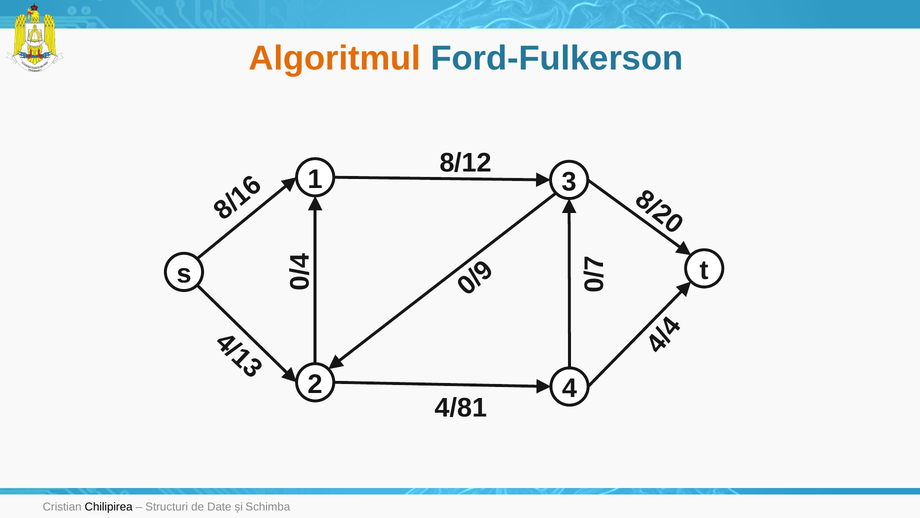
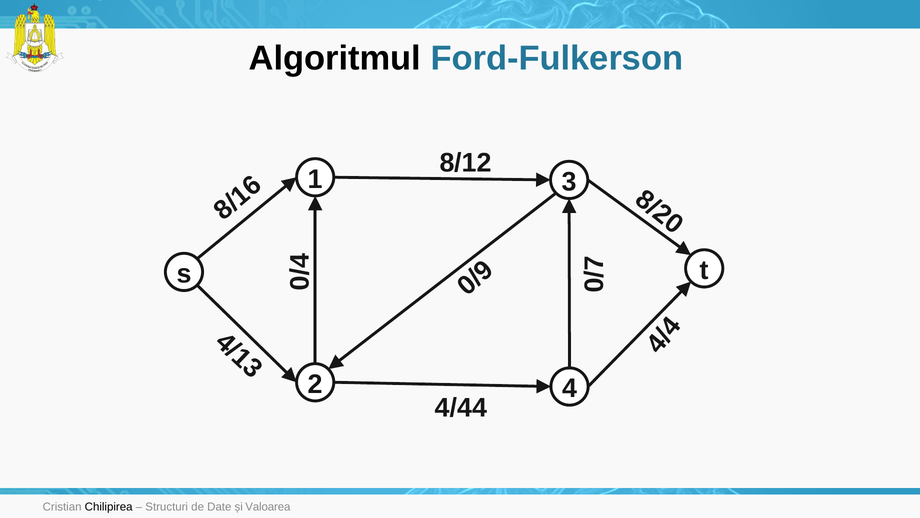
Algoritmul colour: orange -> black (335, 59)
4/81: 4/81 -> 4/44 (461, 408)
Schimba: Schimba -> Valoarea (268, 506)
